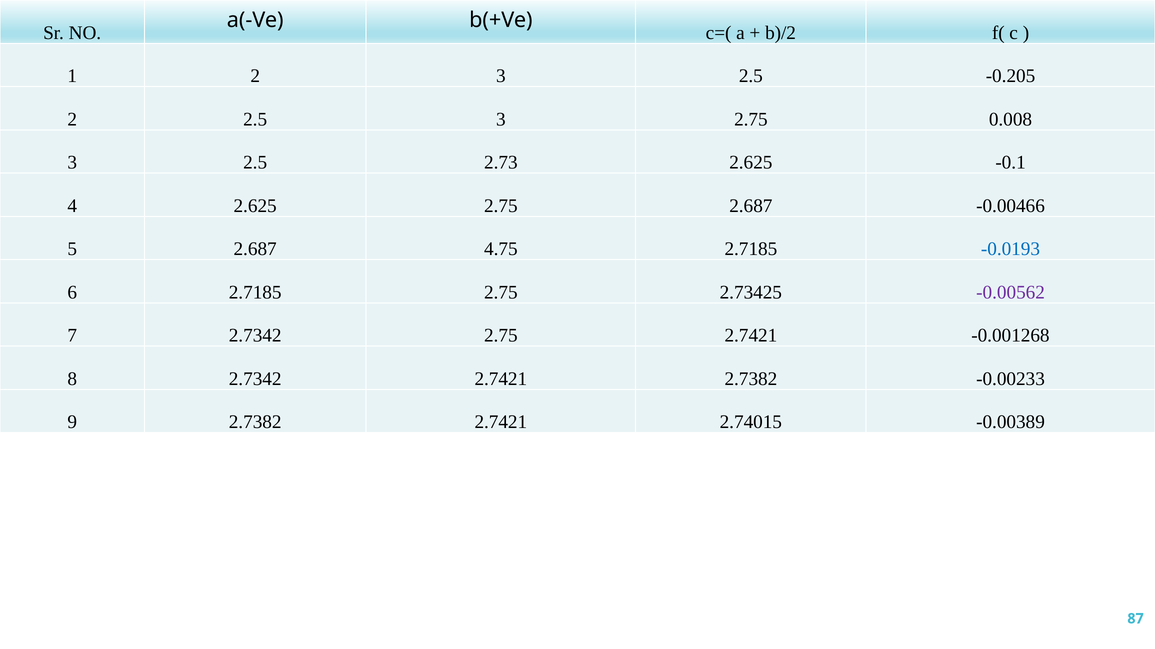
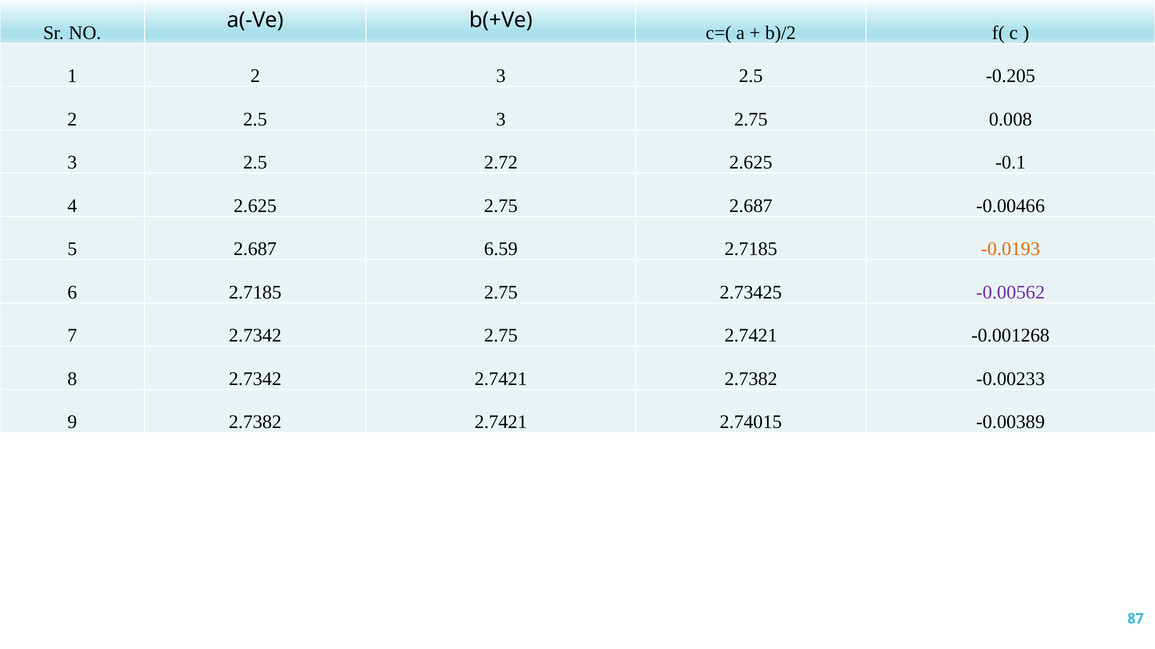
2.73: 2.73 -> 2.72 (501, 163)
4.75: 4.75 -> 6.59 (501, 249)
-0.0193 colour: blue -> orange (1010, 249)
